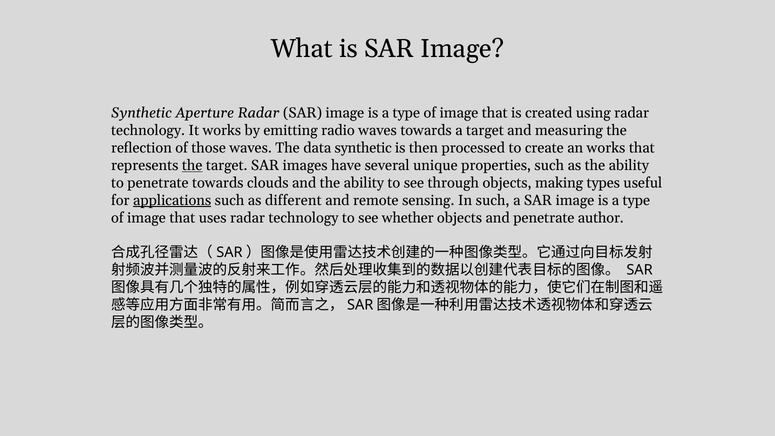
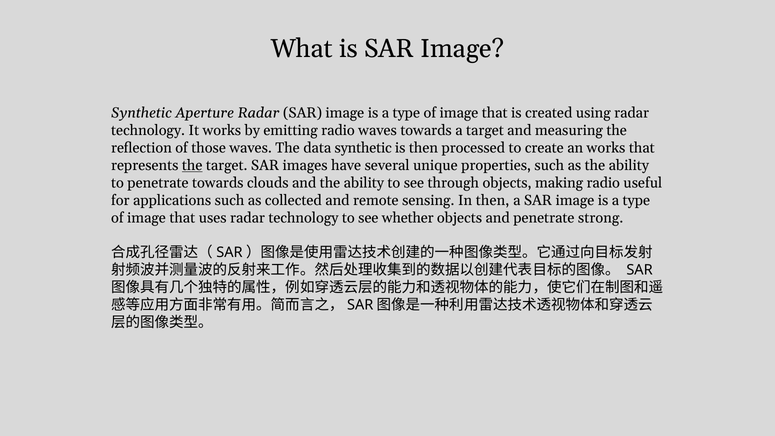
making types: types -> radio (603, 183)
applications underline: present -> none (172, 200)
different: different -> collected (293, 200)
In such: such -> then (493, 200)
author: author -> strong (601, 218)
